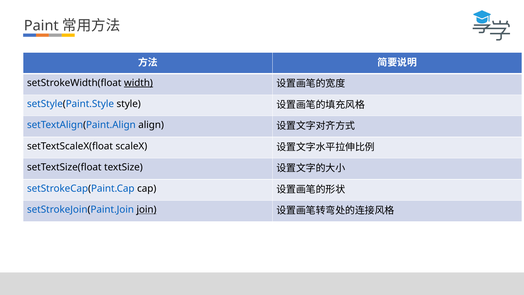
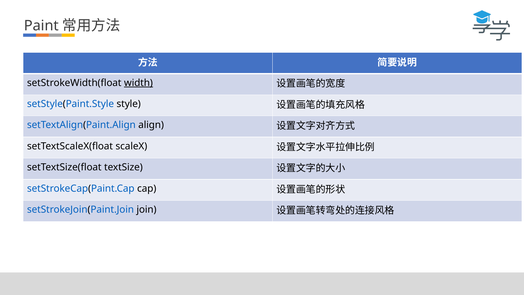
join underline: present -> none (147, 209)
